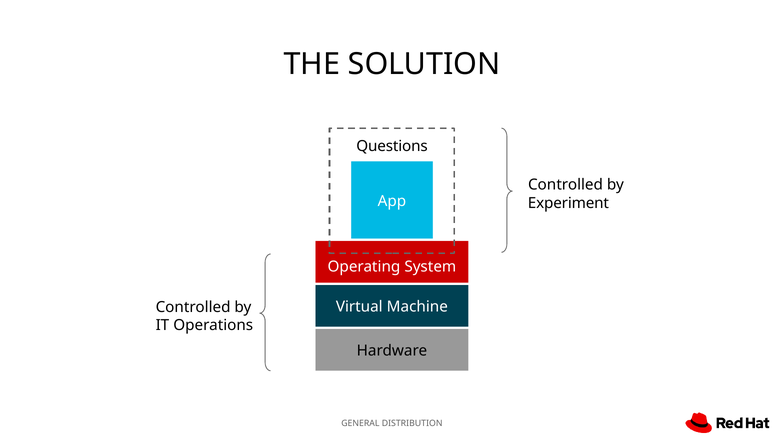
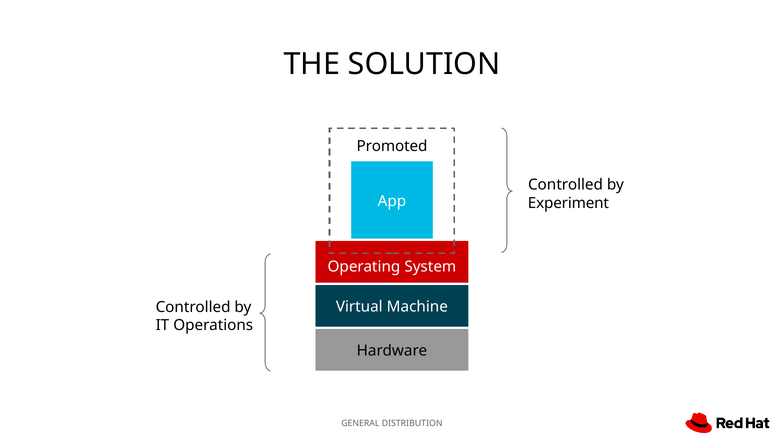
Questions: Questions -> Promoted (392, 146)
